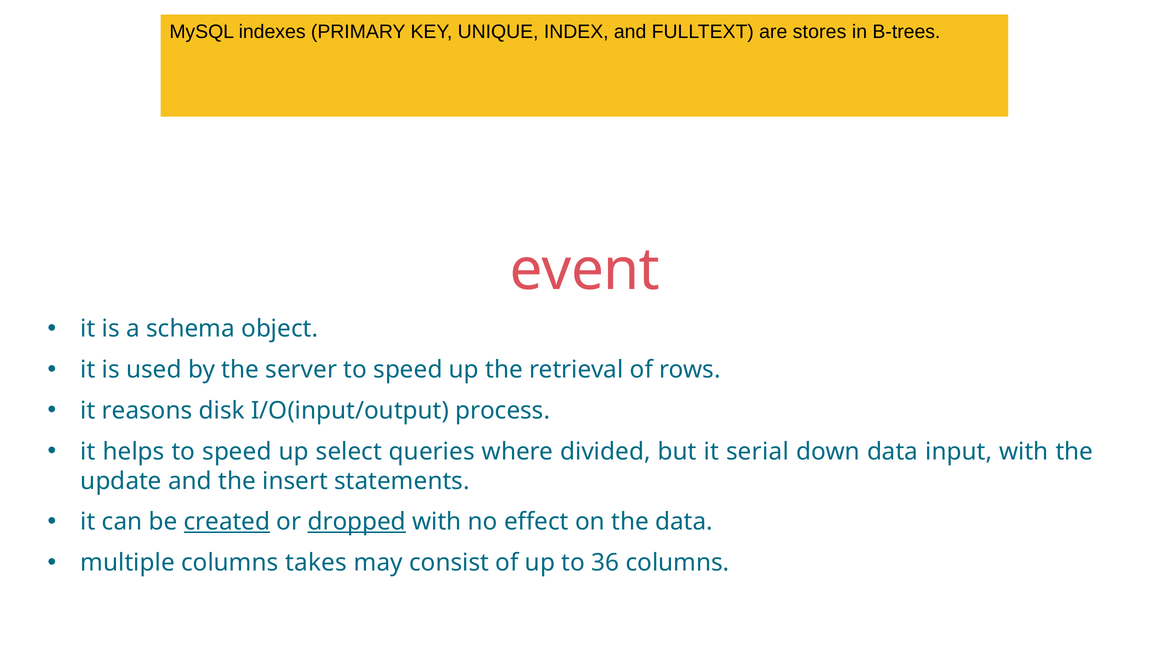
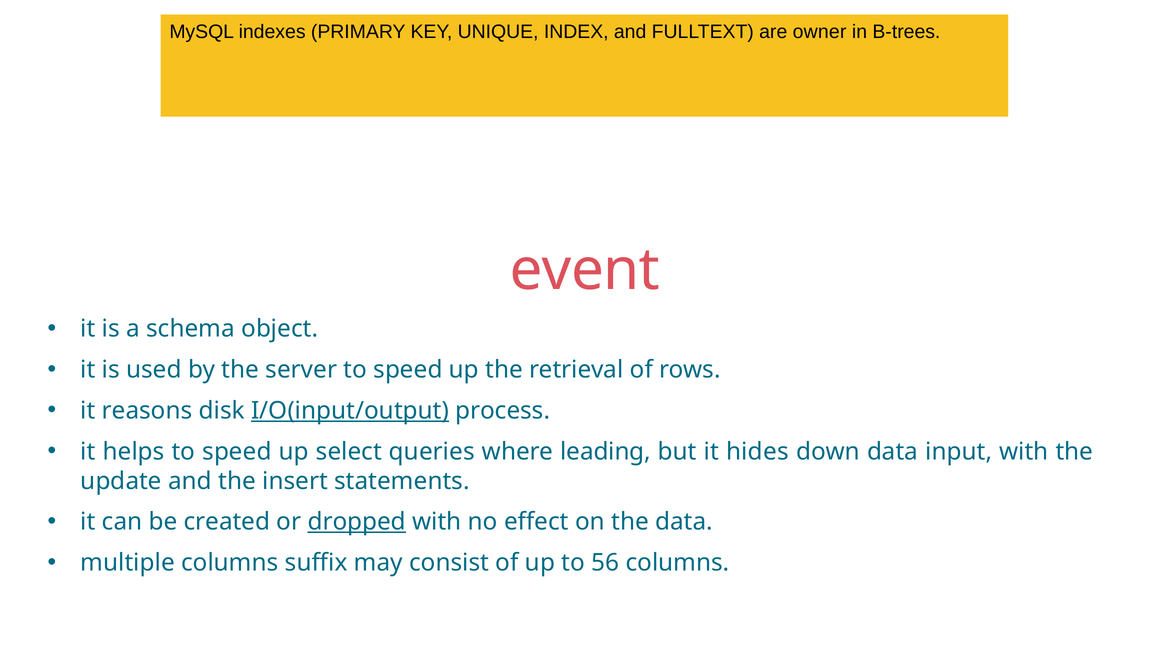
stores: stores -> owner (820, 32)
I/O(input/output underline: none -> present (350, 411)
divided: divided -> leading (606, 451)
serial: serial -> hides (757, 451)
created underline: present -> none (227, 522)
takes: takes -> suffix (316, 562)
36: 36 -> 56 (605, 562)
